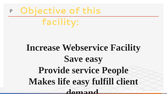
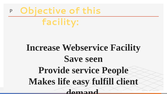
Save easy: easy -> seen (94, 59)
